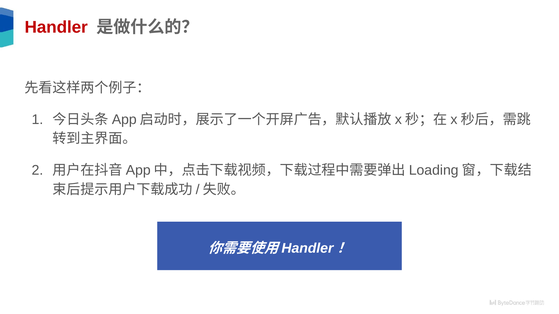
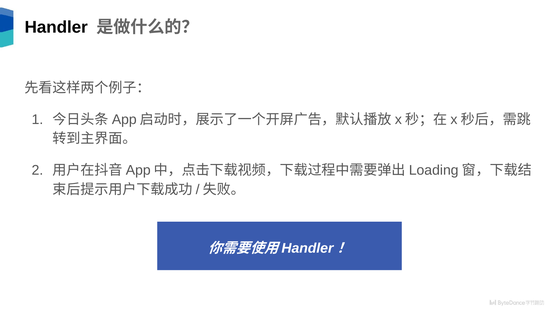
Handler colour: red -> black (56, 27)
